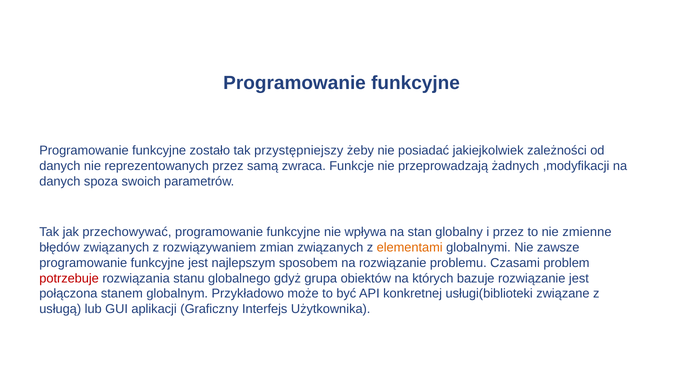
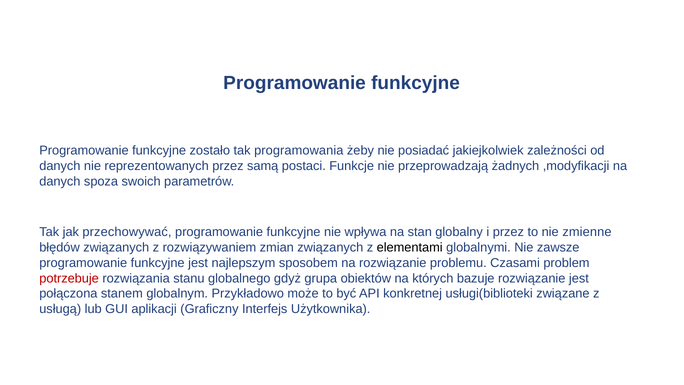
przystępniejszy: przystępniejszy -> programowania (299, 151)
zwraca: zwraca -> postaci (304, 166)
elementami colour: orange -> black (410, 247)
